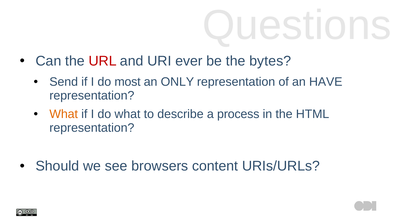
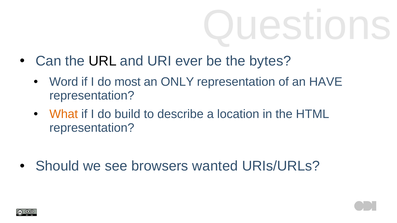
URL colour: red -> black (103, 61)
Send: Send -> Word (64, 82)
do what: what -> build (127, 114)
process: process -> location (238, 114)
content: content -> wanted (215, 166)
